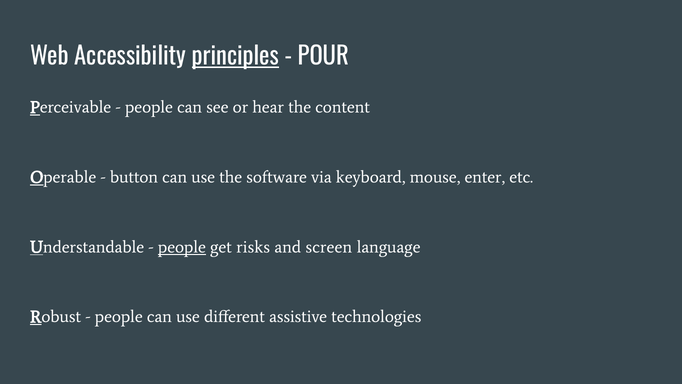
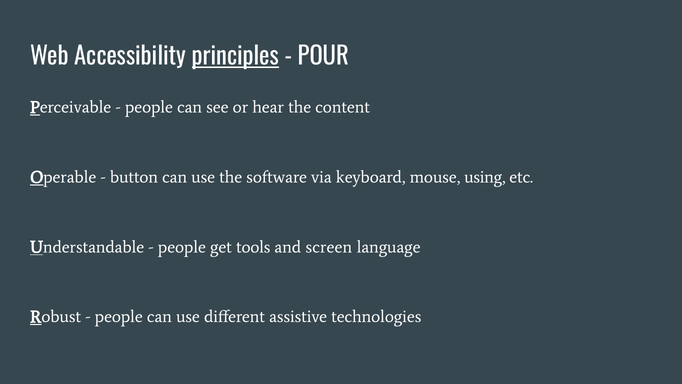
enter: enter -> using (485, 177)
people underline: present -> none (182, 247)
risks: risks -> tools (253, 247)
